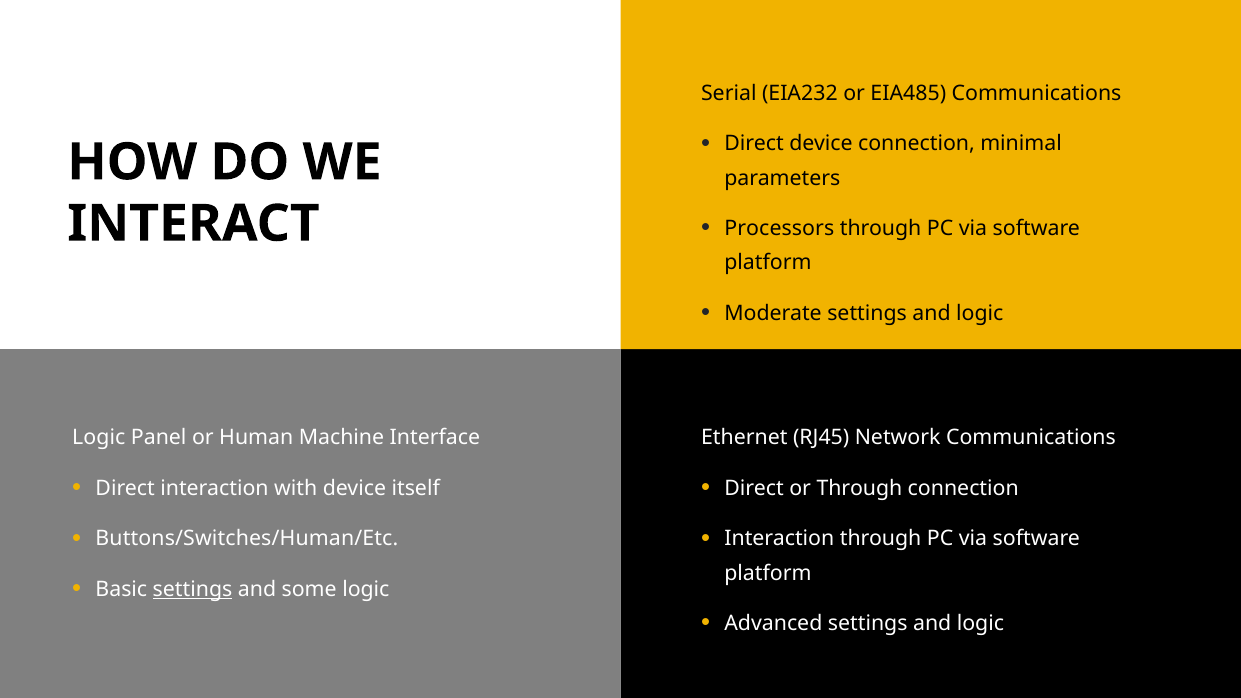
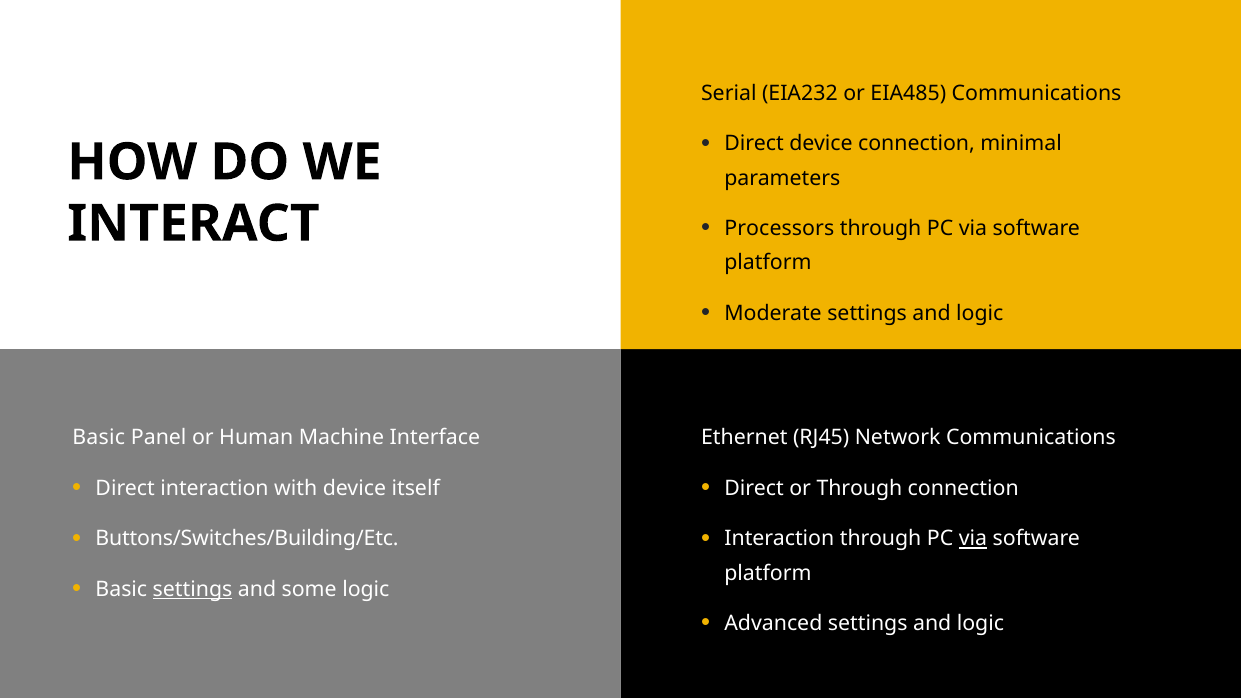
Logic: Logic -> Basic (99, 438)
Buttons/Switches/Human/Etc: Buttons/Switches/Human/Etc -> Buttons/Switches/Building/Etc (247, 539)
via underline: none -> present (973, 539)
